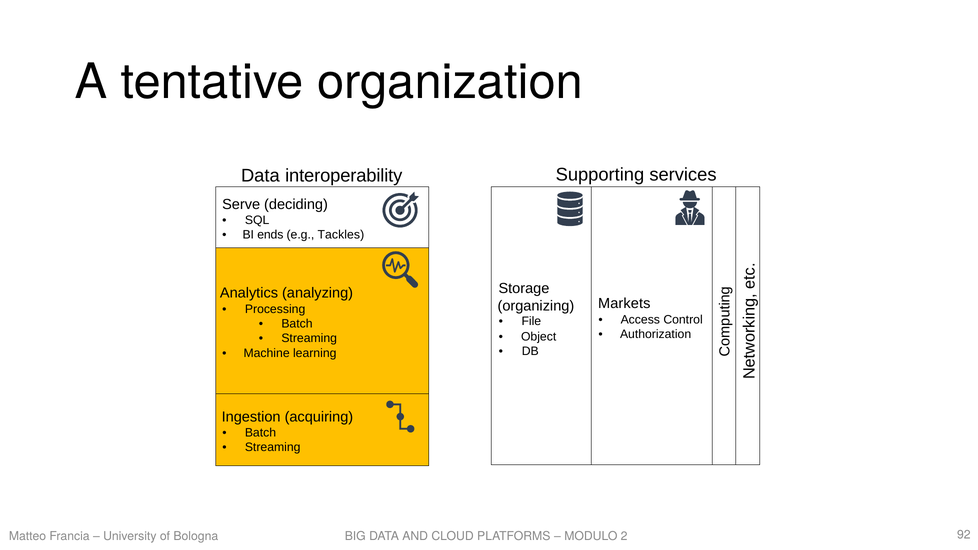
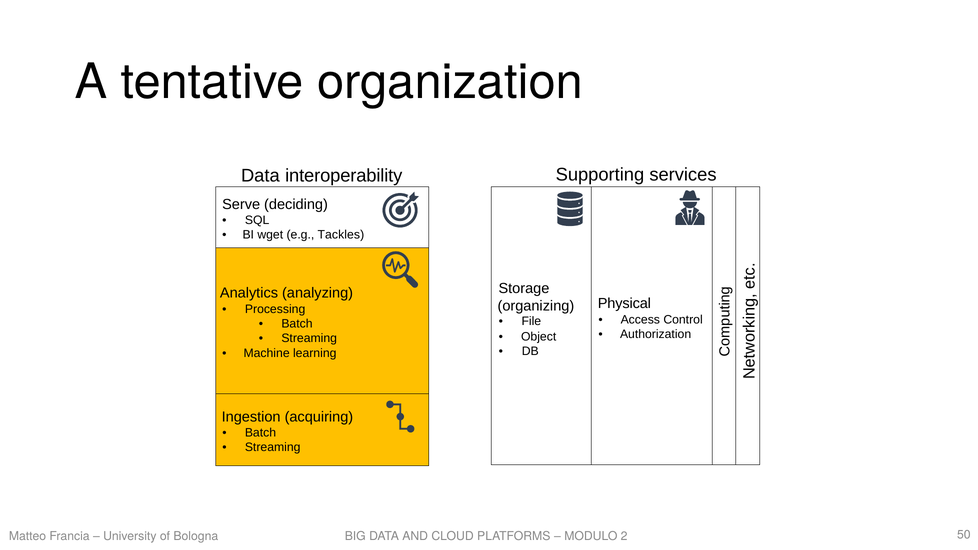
ends: ends -> wget (270, 235)
Markets: Markets -> Physical (624, 304)
92: 92 -> 50 (964, 535)
